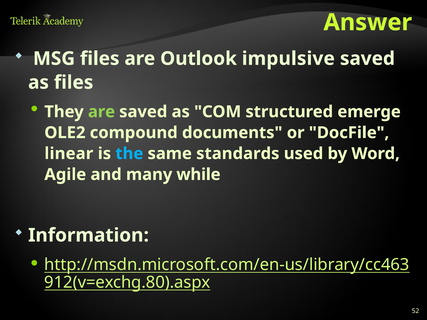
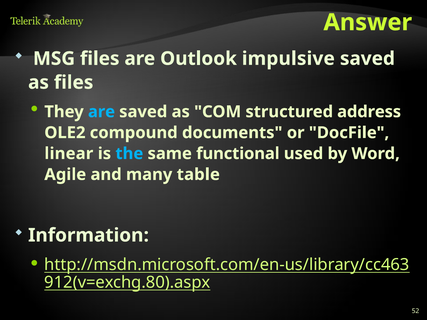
are colour: light green -> light blue (101, 112)
emerge: emerge -> address (369, 112)
standards: standards -> functional (238, 154)
while: while -> table (198, 175)
